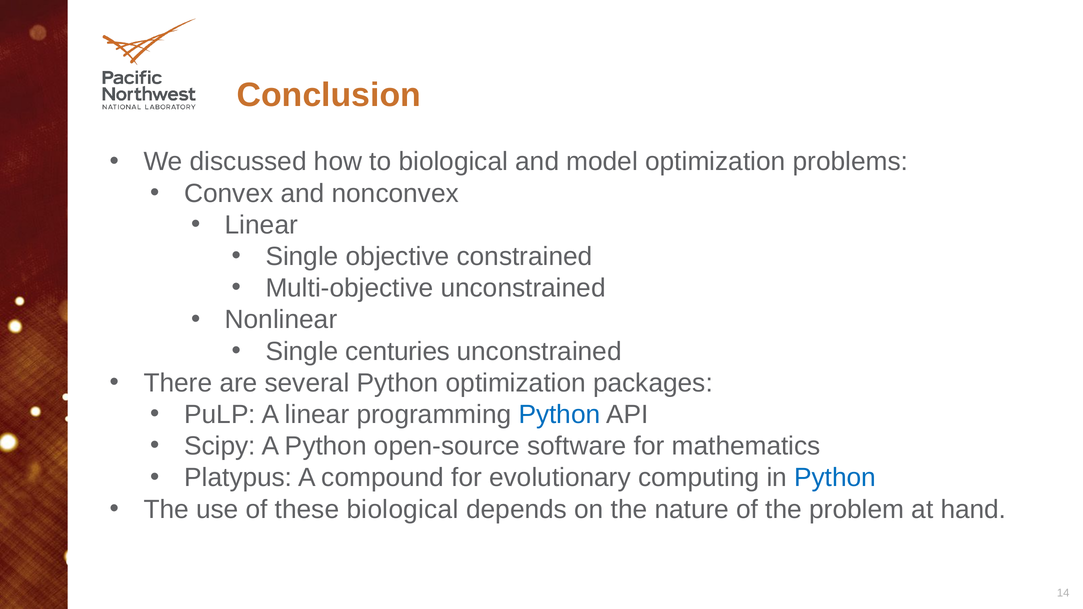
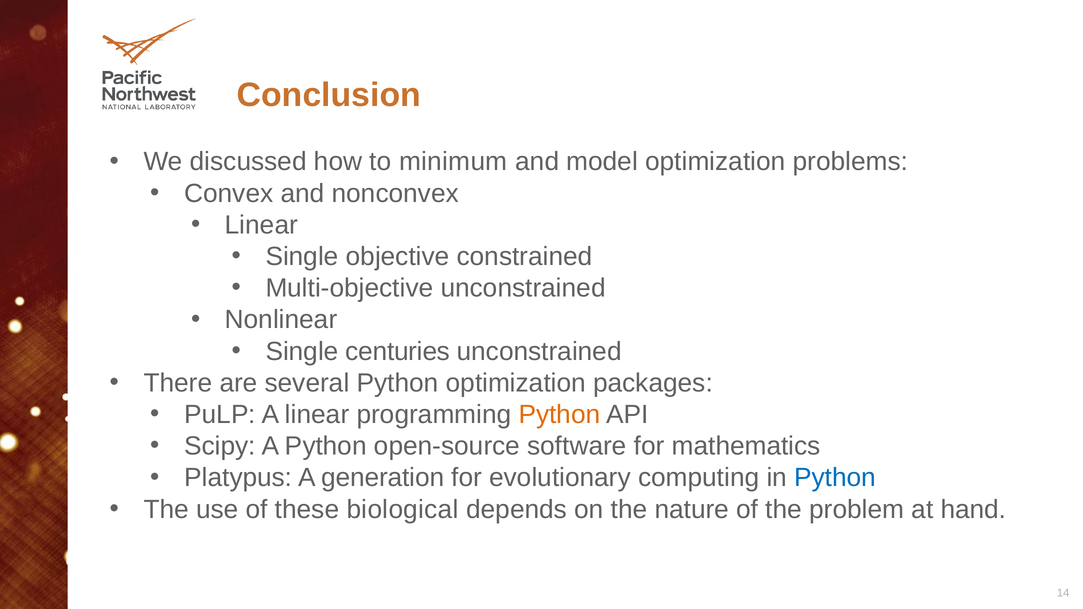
to biological: biological -> minimum (453, 162)
Python colour: blue -> orange (559, 415)
compound: compound -> generation (383, 478)
